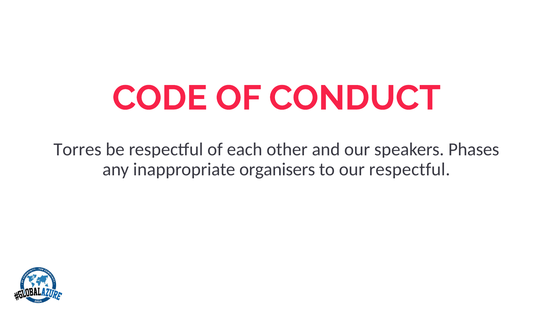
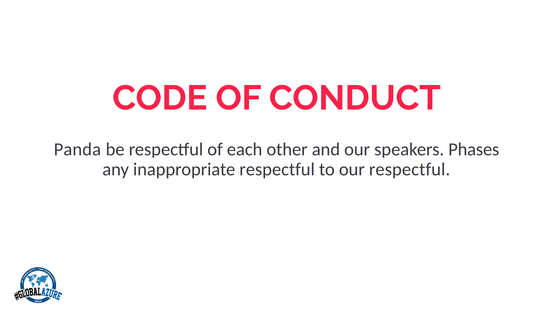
Torres: Torres -> Panda (77, 149)
inappropriate organisers: organisers -> respectful (277, 169)
